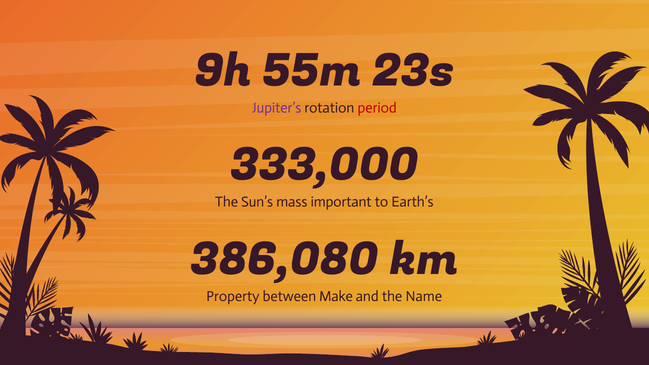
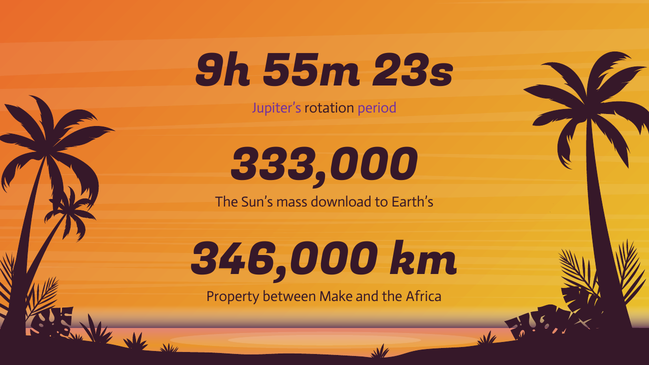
period colour: red -> purple (377, 108)
important: important -> download (341, 202)
386,080: 386,080 -> 346,000 (285, 259)
Name: Name -> Africa (424, 296)
